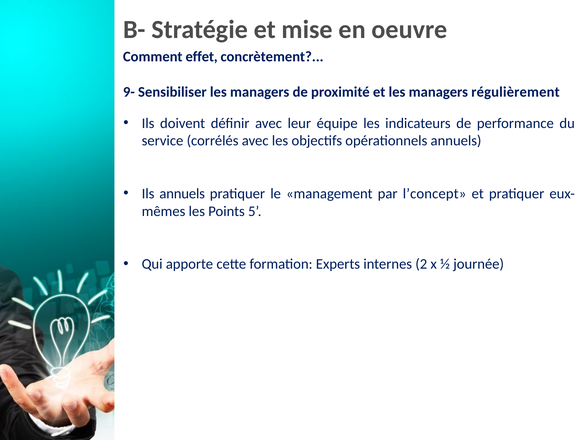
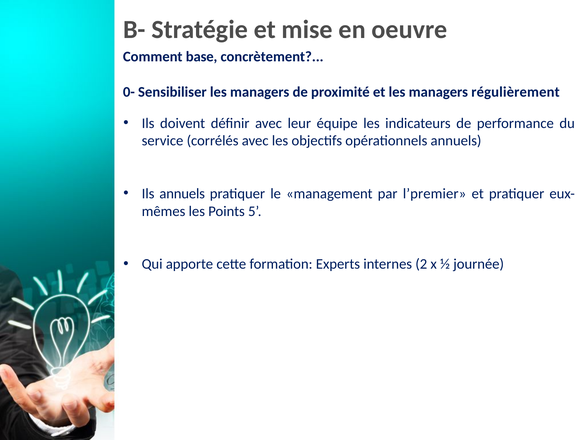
effet: effet -> base (202, 57)
9-: 9- -> 0- (129, 92)
l’concept: l’concept -> l’premier (435, 193)
